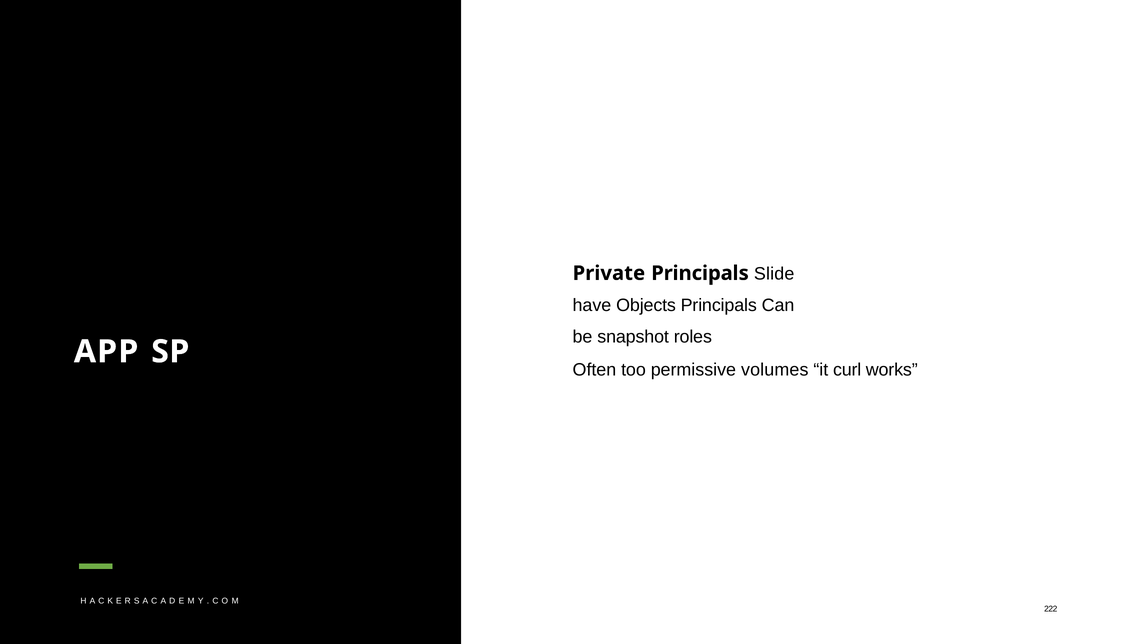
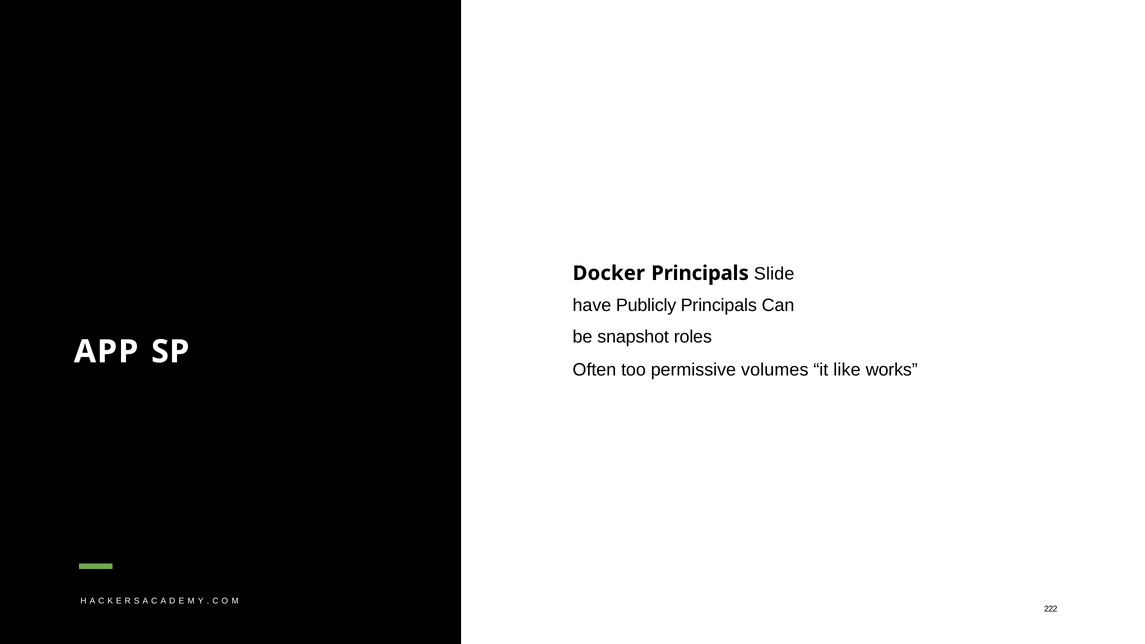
Private: Private -> Docker (609, 273)
Objects: Objects -> Publicly (646, 306)
curl: curl -> like (847, 370)
